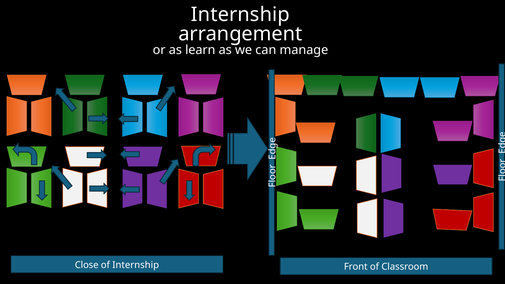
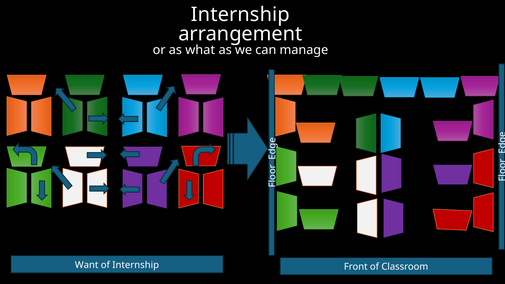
learn: learn -> what (200, 50)
Close: Close -> Want (87, 265)
